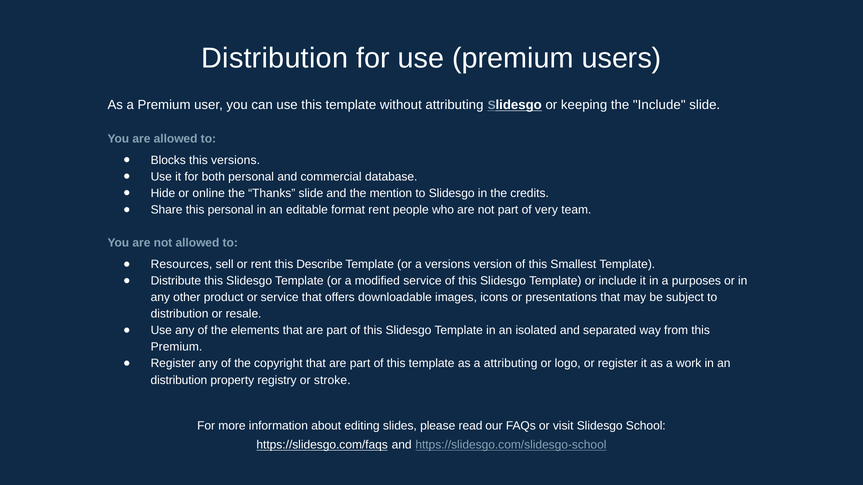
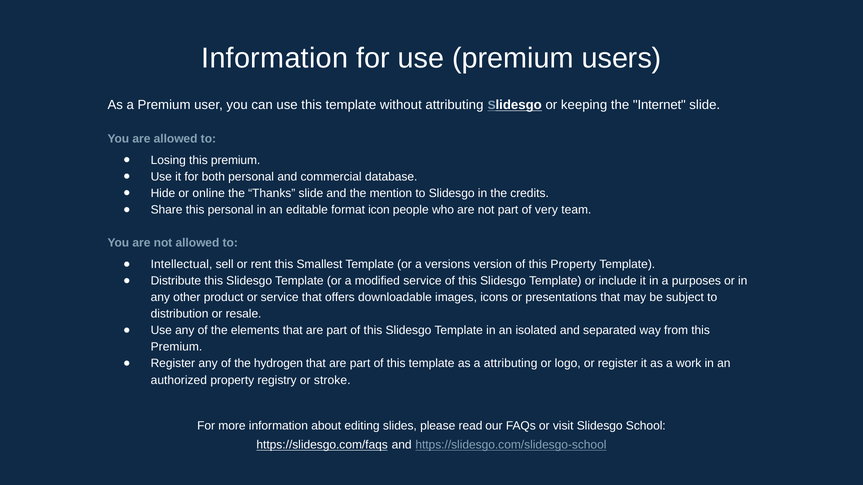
Distribution: Distribution -> Information (275, 58)
the Include: Include -> Internet (659, 105)
Blocks: Blocks -> Losing (168, 160)
versions: versions -> premium (236, 160)
format rent: rent -> icon (379, 210)
Resources: Resources -> Intellectual (182, 265)
Describe: Describe -> Smallest (319, 265)
this Smallest: Smallest -> Property (573, 265)
copyright: copyright -> hydrogen (278, 364)
distribution: distribution -> authorized (179, 380)
